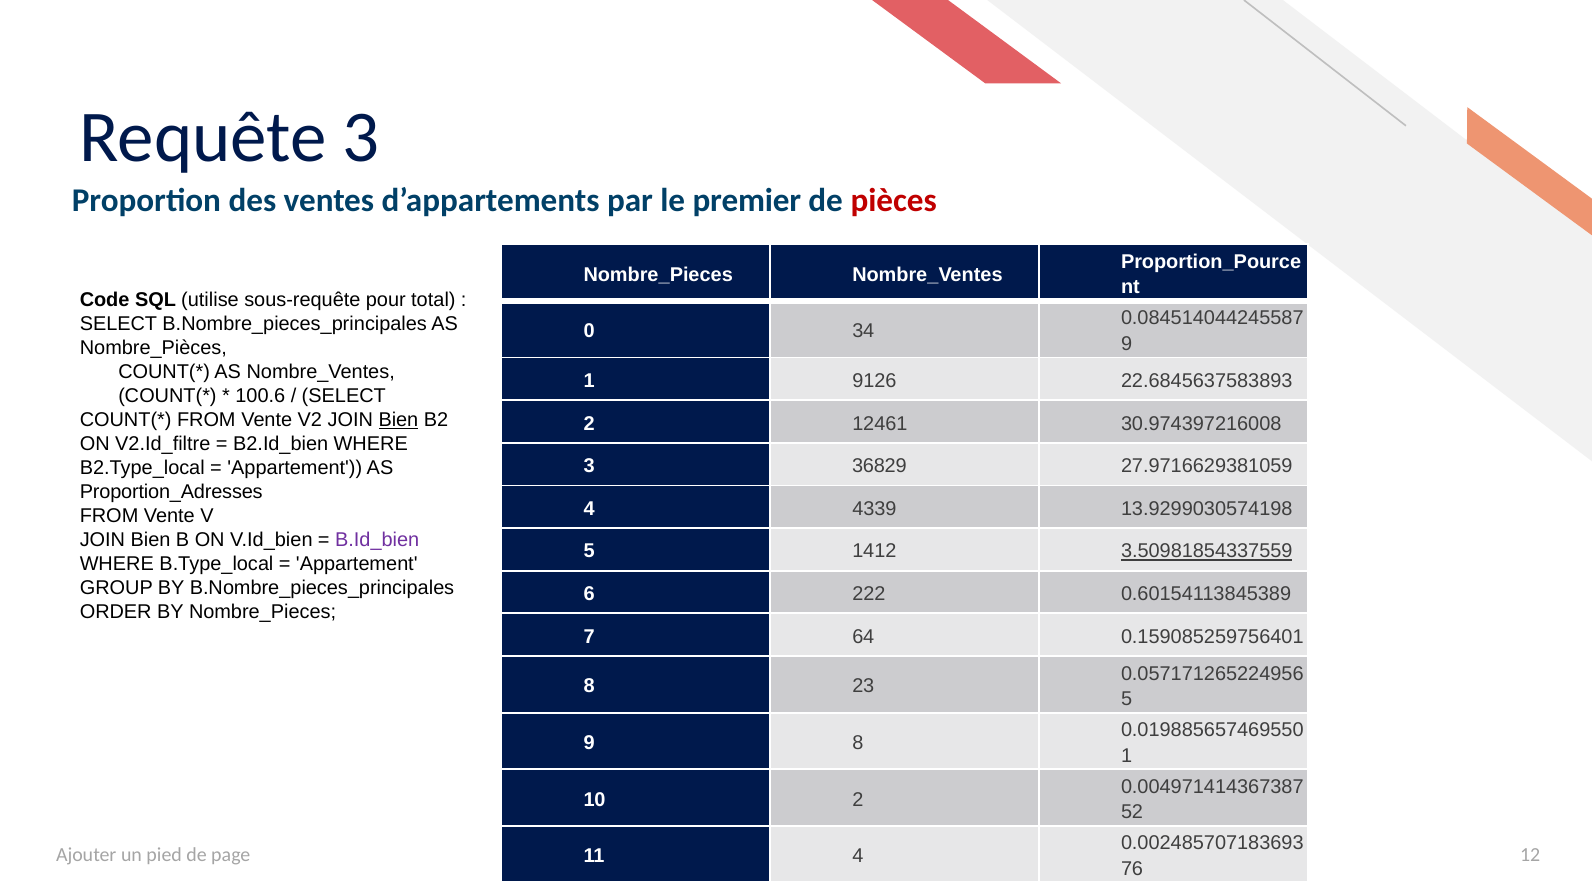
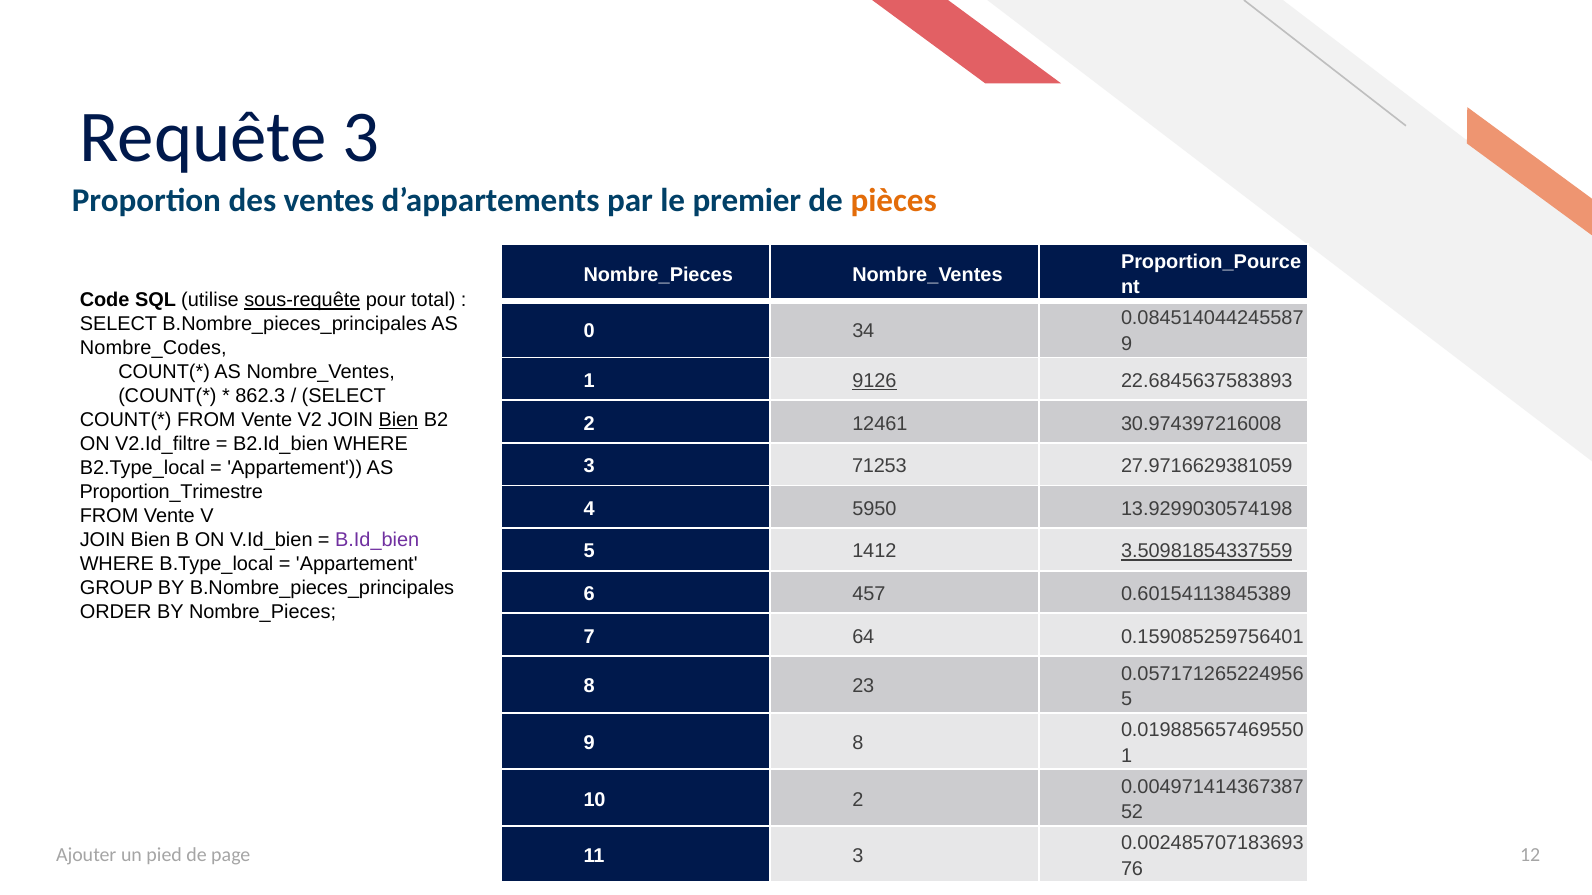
pièces colour: red -> orange (894, 201)
sous-requête underline: none -> present (302, 301)
Nombre_Pièces: Nombre_Pièces -> Nombre_Codes (153, 348)
9126 underline: none -> present (874, 381)
100.6: 100.6 -> 862.3 (260, 396)
36829: 36829 -> 71253 (879, 466)
Proportion_Adresses: Proportion_Adresses -> Proportion_Trimestre (171, 492)
4339: 4339 -> 5950 (874, 509)
222: 222 -> 457 (869, 594)
11 4: 4 -> 3 (858, 857)
